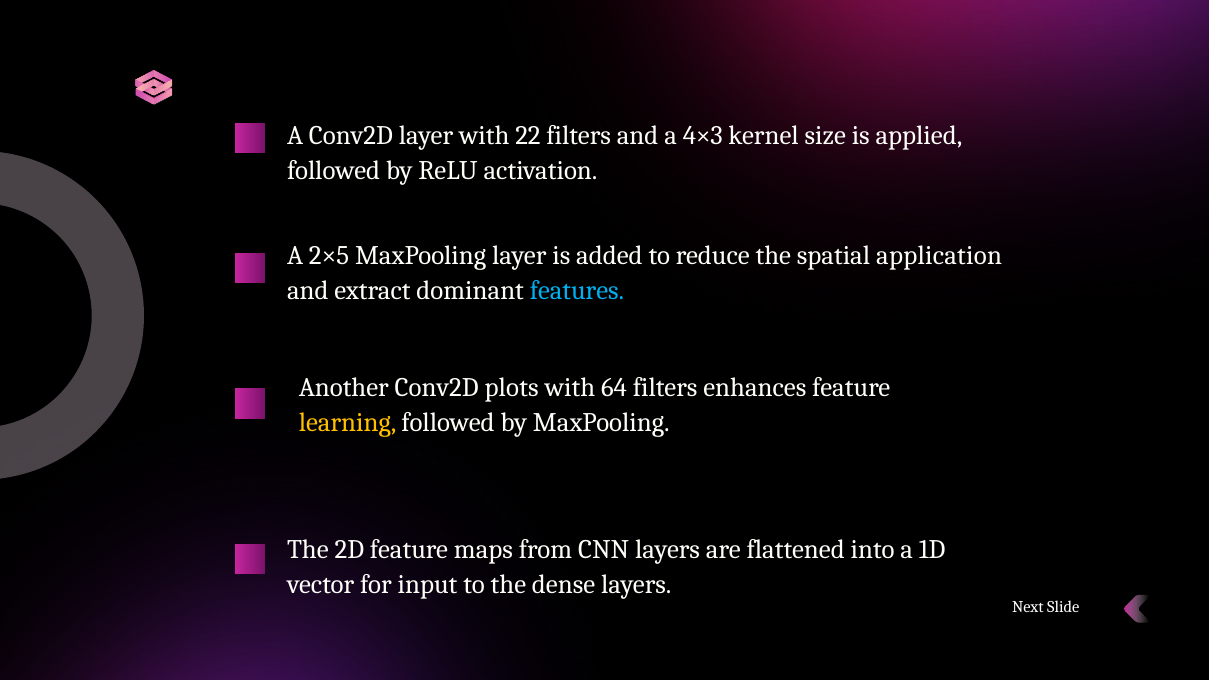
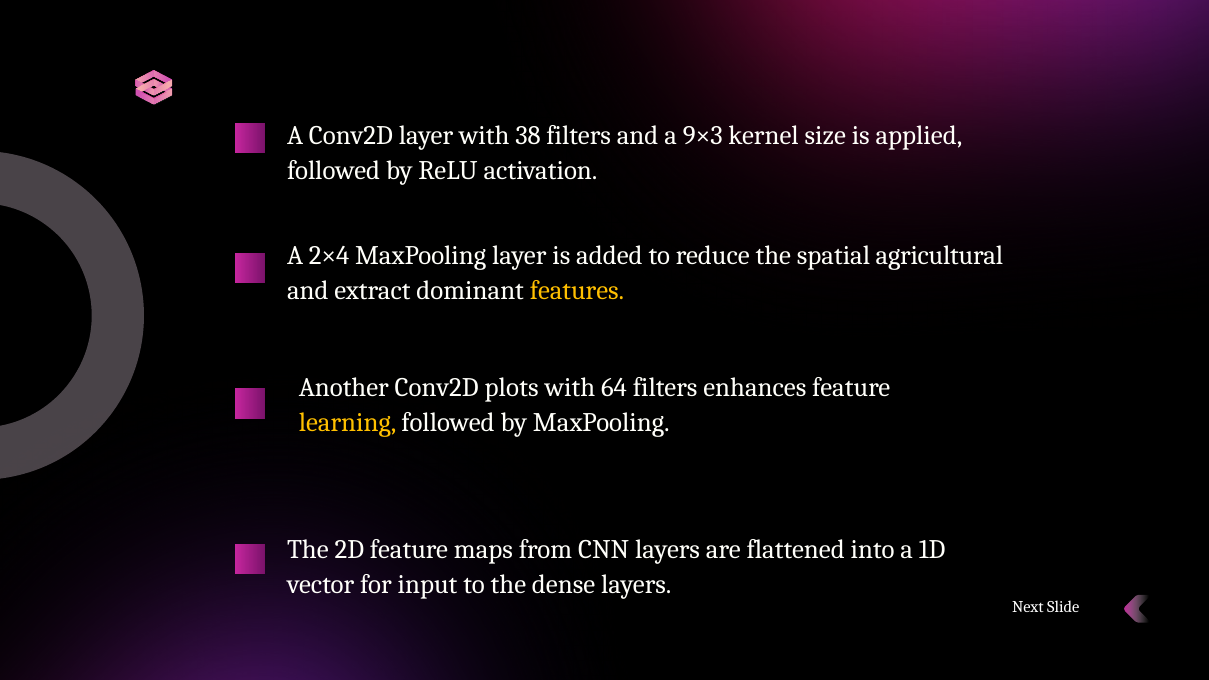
22: 22 -> 38 (528, 136)
4×3: 4×3 -> 9×3 (703, 136)
2×5: 2×5 -> 2×4 (329, 256)
application: application -> agricultural (939, 256)
features colour: light blue -> yellow (577, 291)
